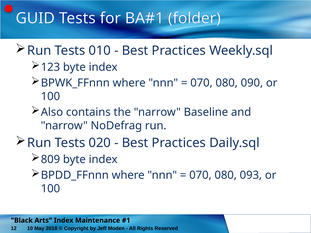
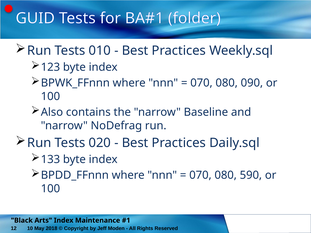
809: 809 -> 133 (50, 160)
093: 093 -> 590 (251, 175)
